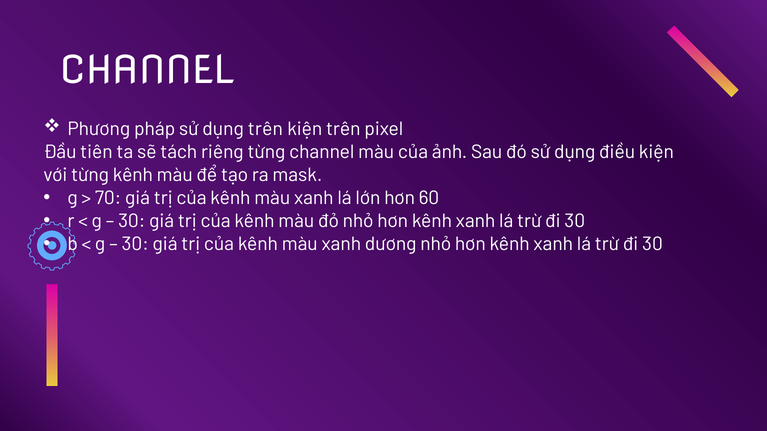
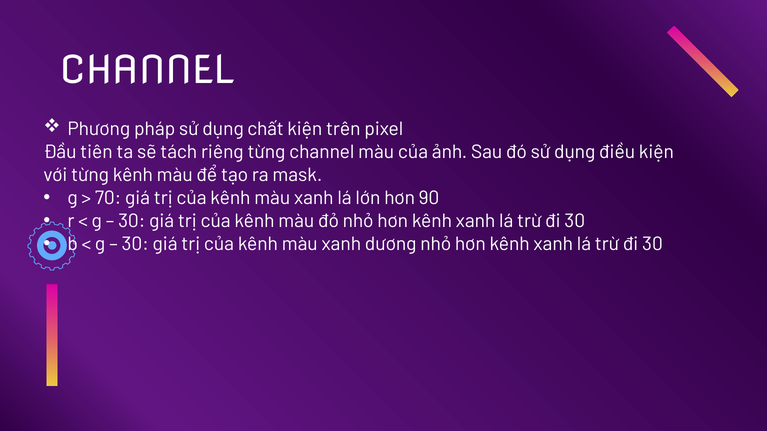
dụng trên: trên -> chất (266, 129)
60: 60 -> 90 (429, 198)
